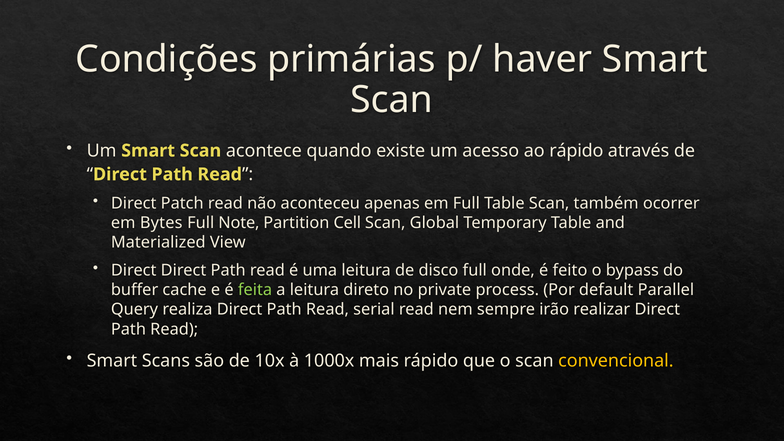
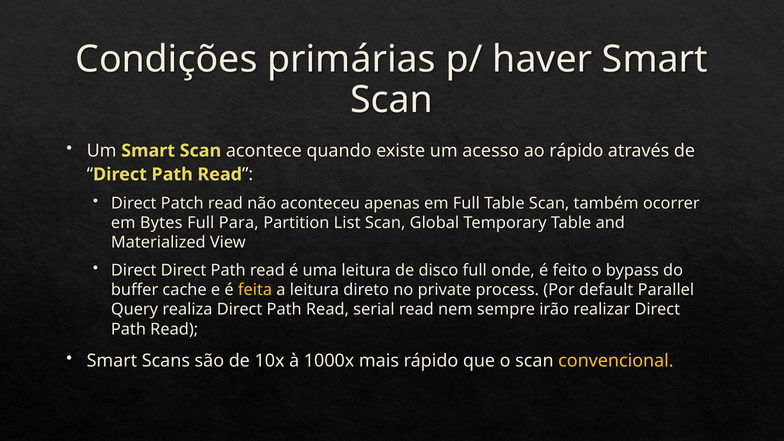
Note: Note -> Para (239, 223)
Cell: Cell -> List (347, 223)
feita colour: light green -> yellow (255, 290)
